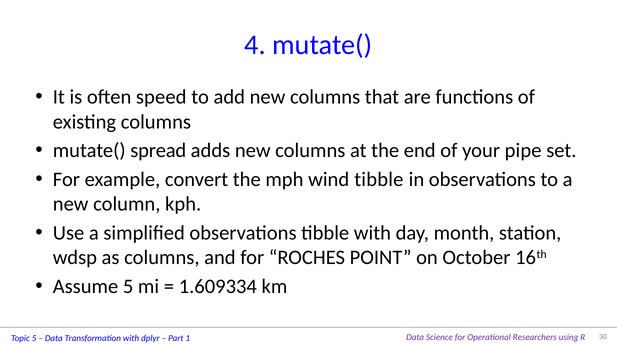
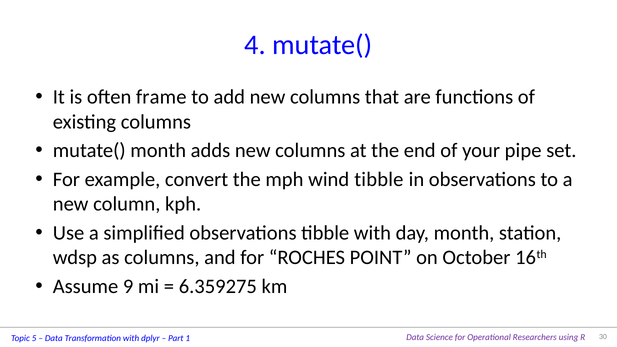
speed: speed -> frame (161, 97)
mutate( spread: spread -> month (158, 151)
Assume 5: 5 -> 9 (128, 286)
1.609334: 1.609334 -> 6.359275 (218, 286)
